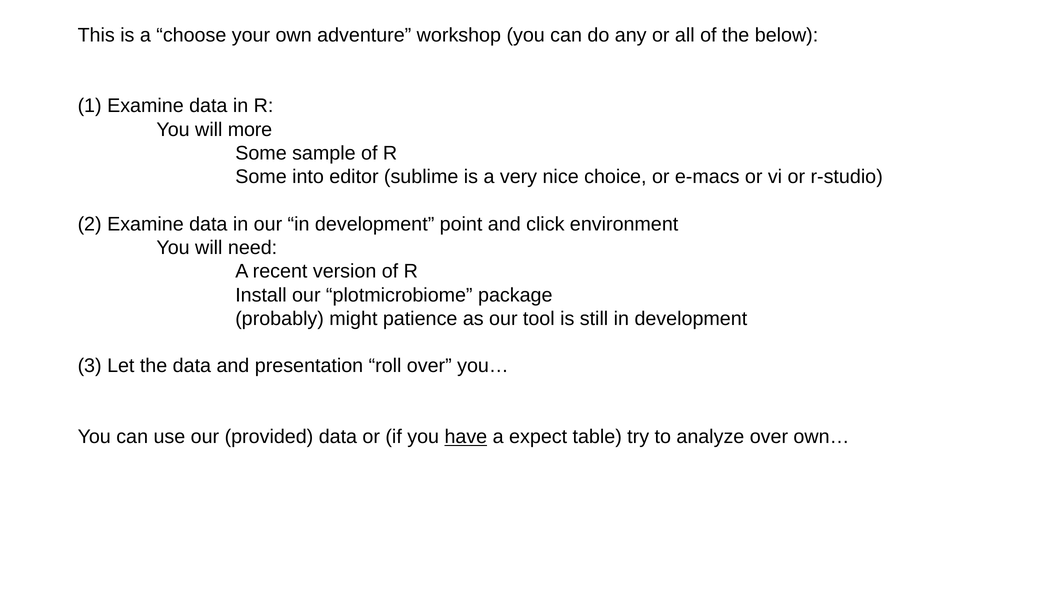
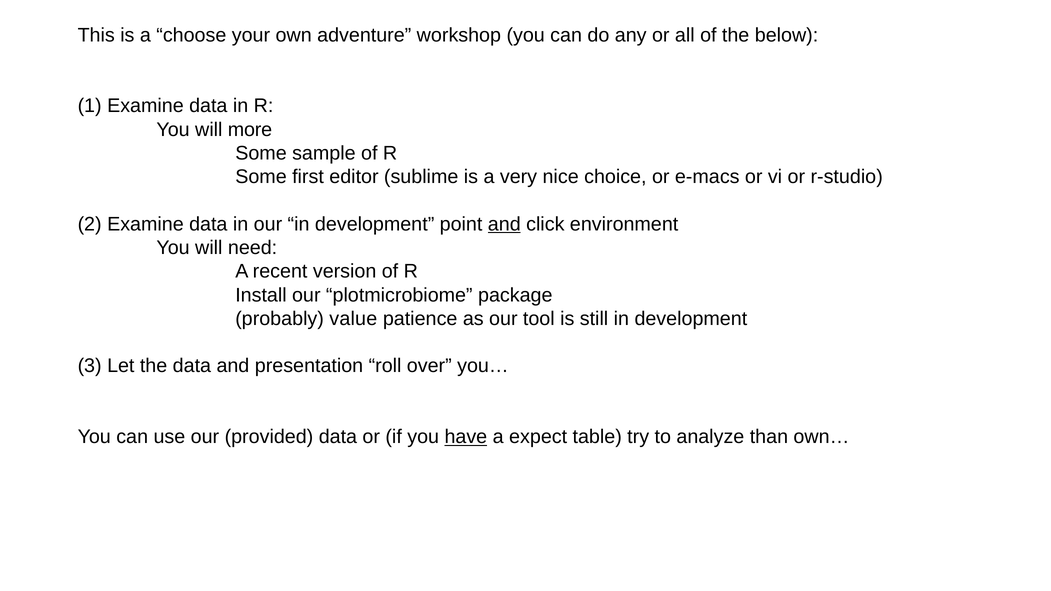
into: into -> first (308, 177)
and underline: none -> present (504, 224)
might: might -> value (353, 319)
analyze over: over -> than (769, 437)
